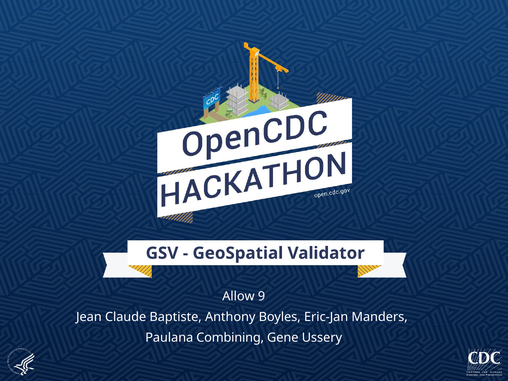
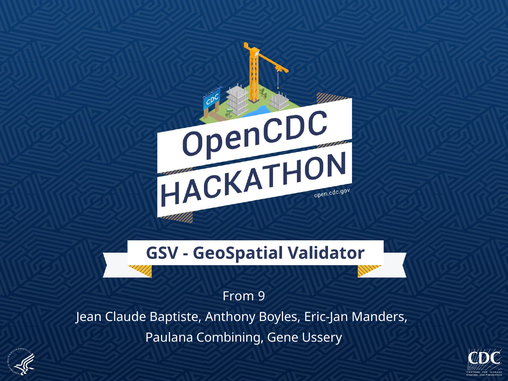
Allow: Allow -> From (238, 296)
